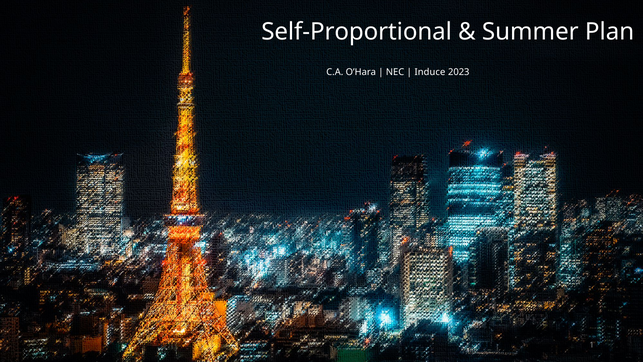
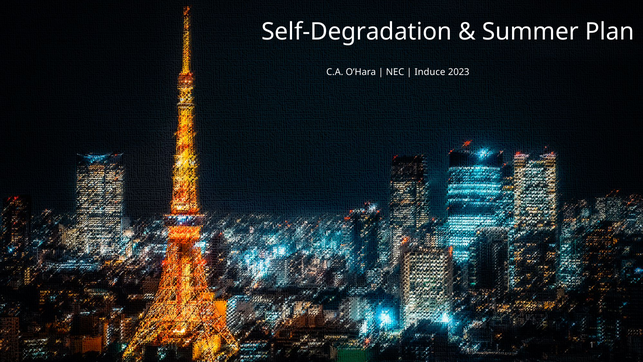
Self-Proportional: Self-Proportional -> Self-Degradation (357, 32)
